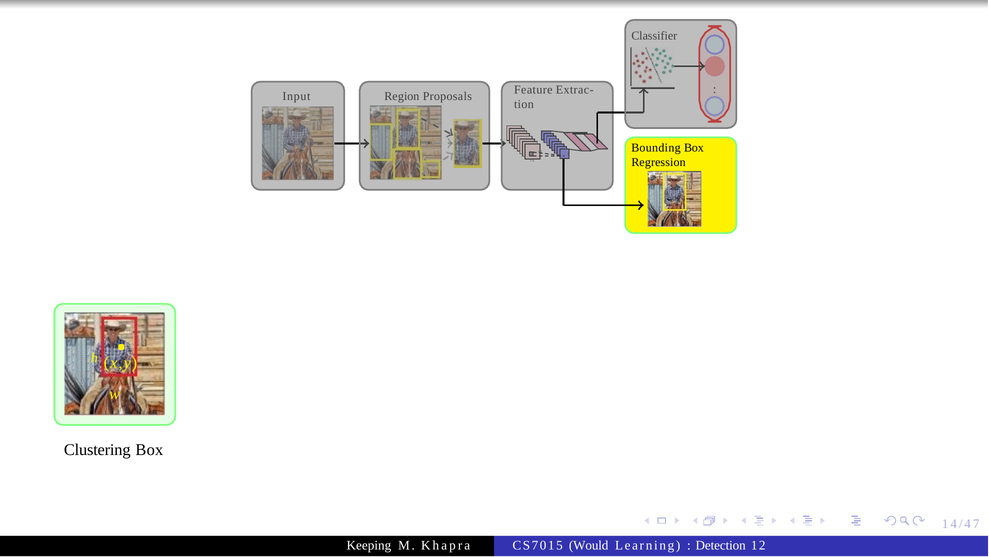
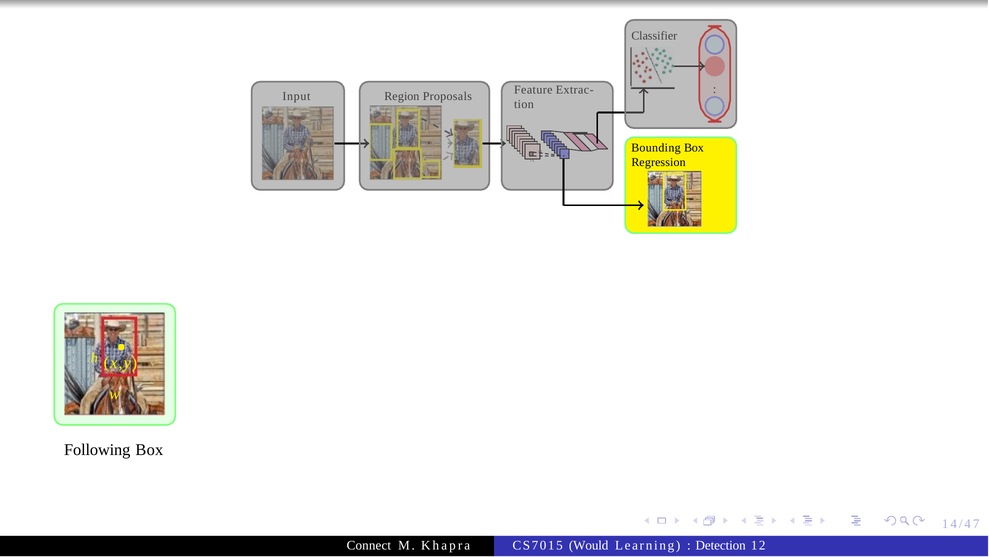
Clustering: Clustering -> Following (97, 449)
Keeping: Keeping -> Connect (369, 545)
